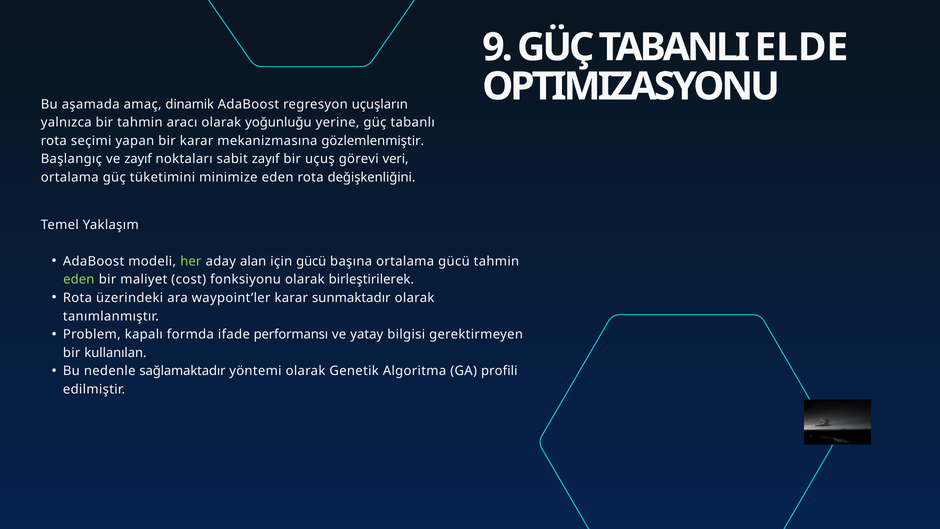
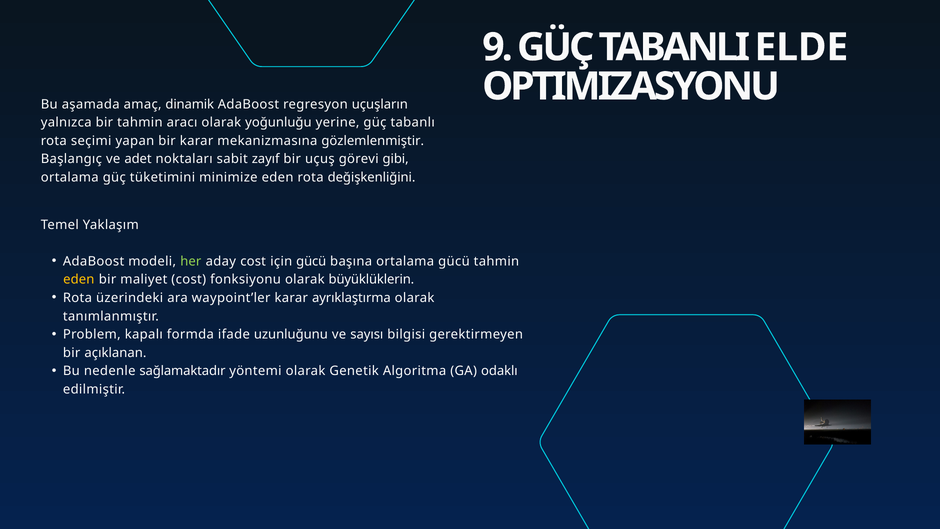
ve zayıf: zayıf -> adet (138, 159)
veri: veri -> gibi (396, 159)
aday alan: alan -> cost (253, 261)
eden colour: light green -> yellow (79, 279)
birleştirilerek: birleştirilerek -> büyüklüklerin (371, 279)
sunmaktadır: sunmaktadır -> ayrıklaştırma (351, 298)
performansı: performansı -> uzunluğunu (291, 334)
yatay: yatay -> sayısı (367, 334)
kullanılan: kullanılan -> açıklanan (115, 353)
profili: profili -> odaklı (499, 371)
